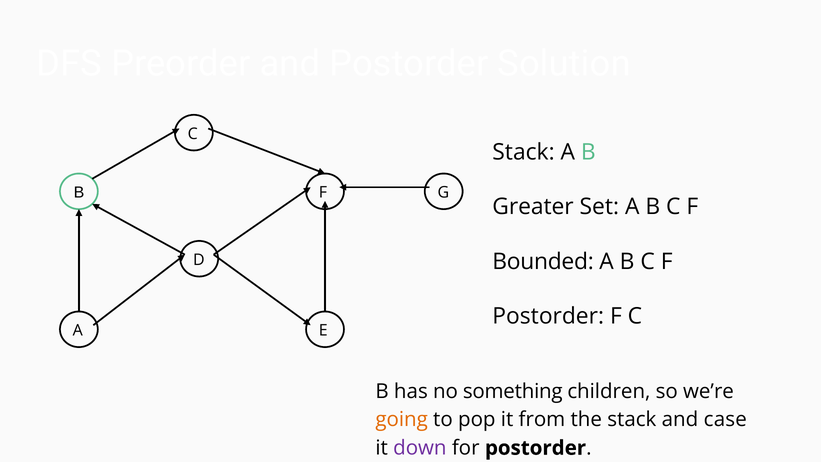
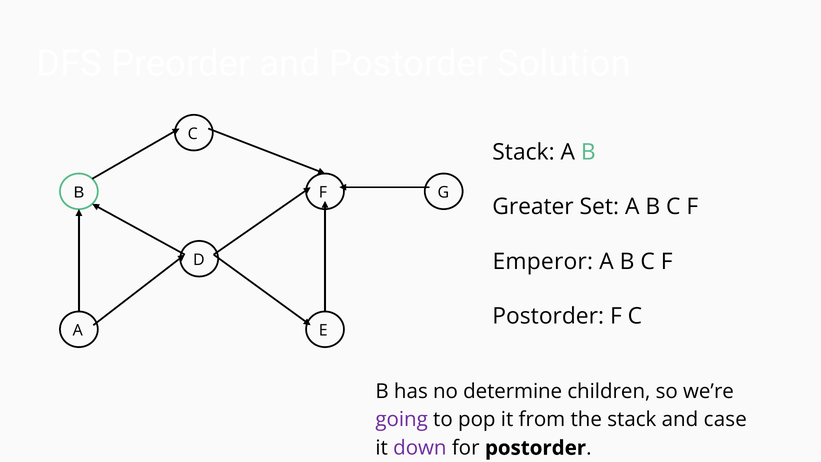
Bounded: Bounded -> Emperor (543, 262)
something: something -> determine (513, 391)
going colour: orange -> purple (402, 420)
